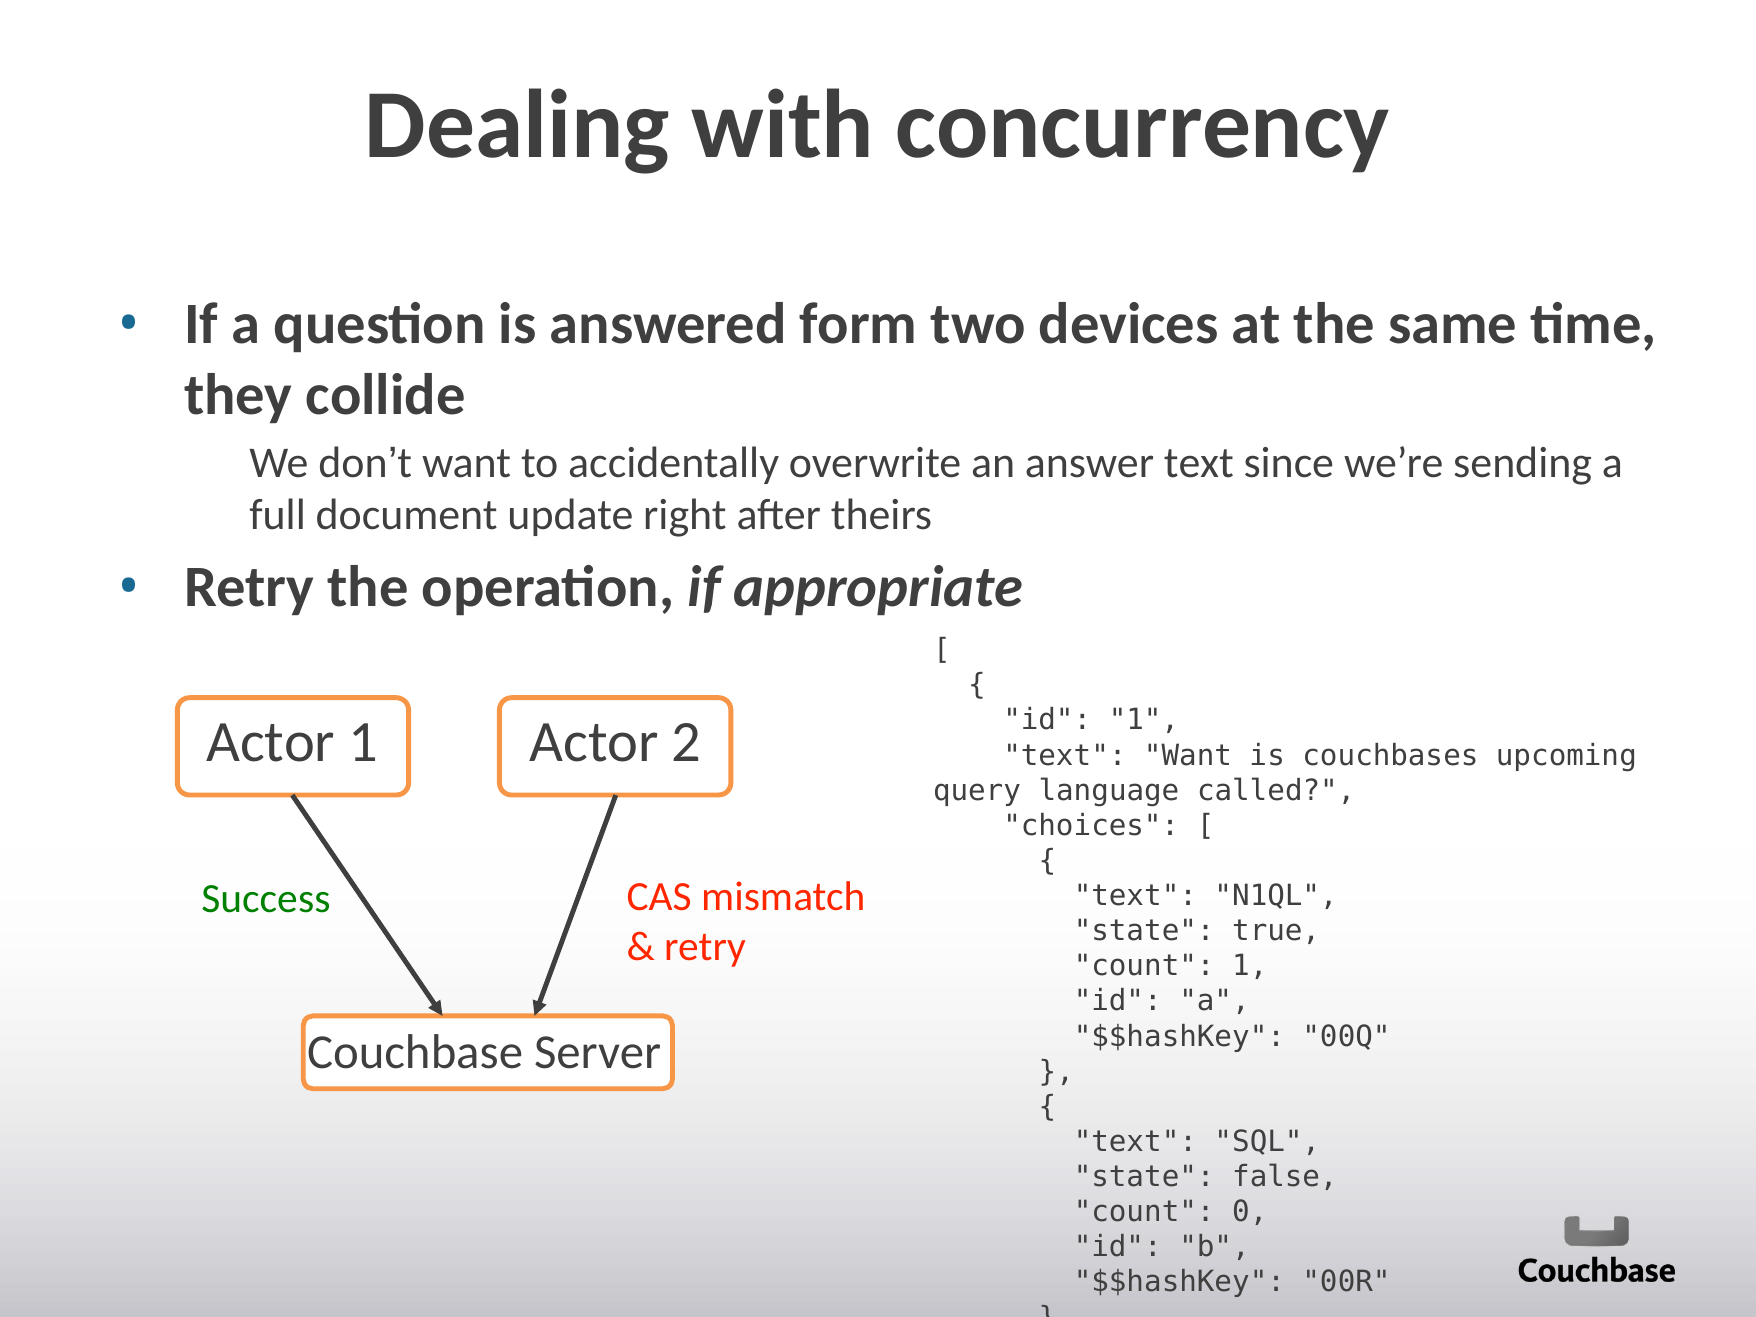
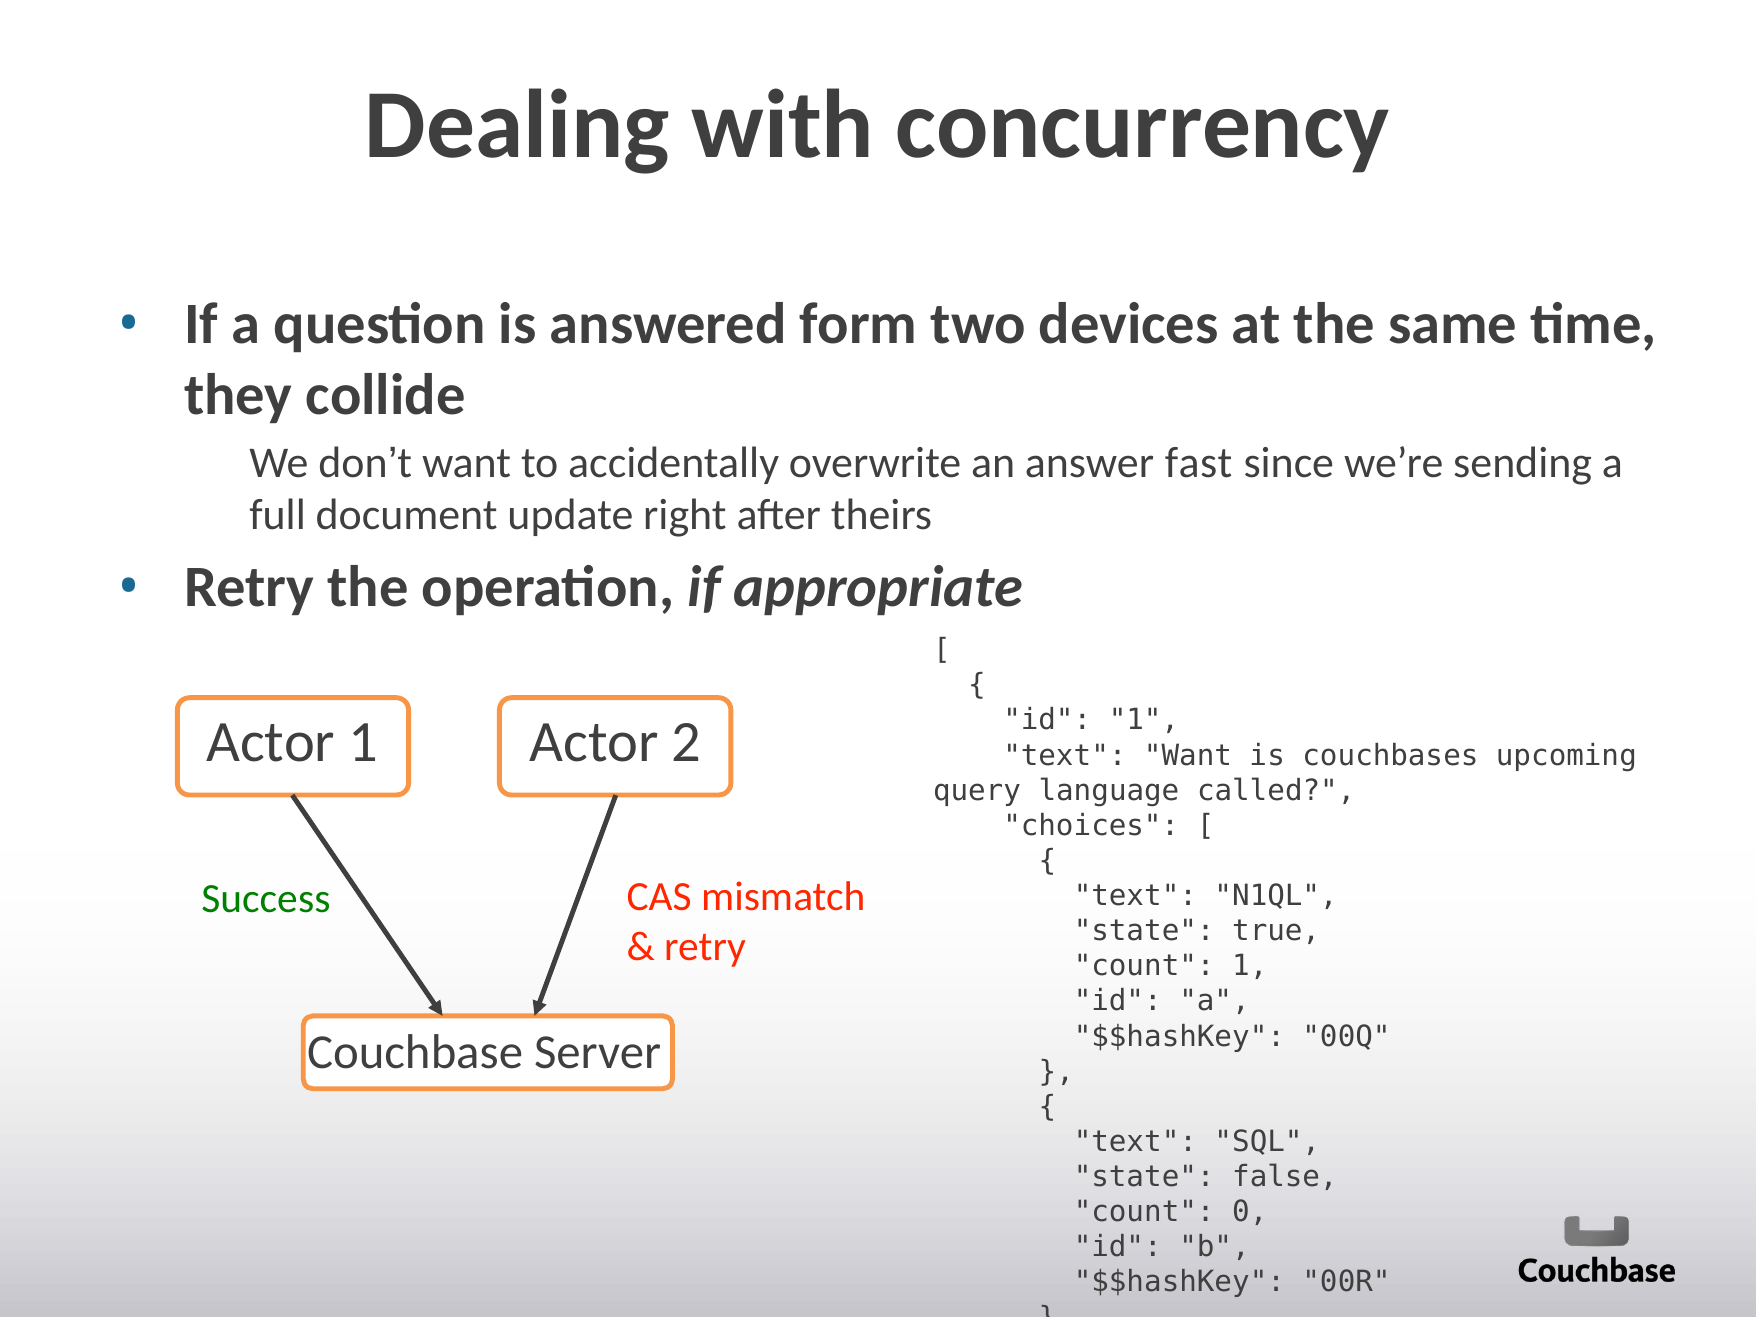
answer text: text -> fast (1199, 463)
